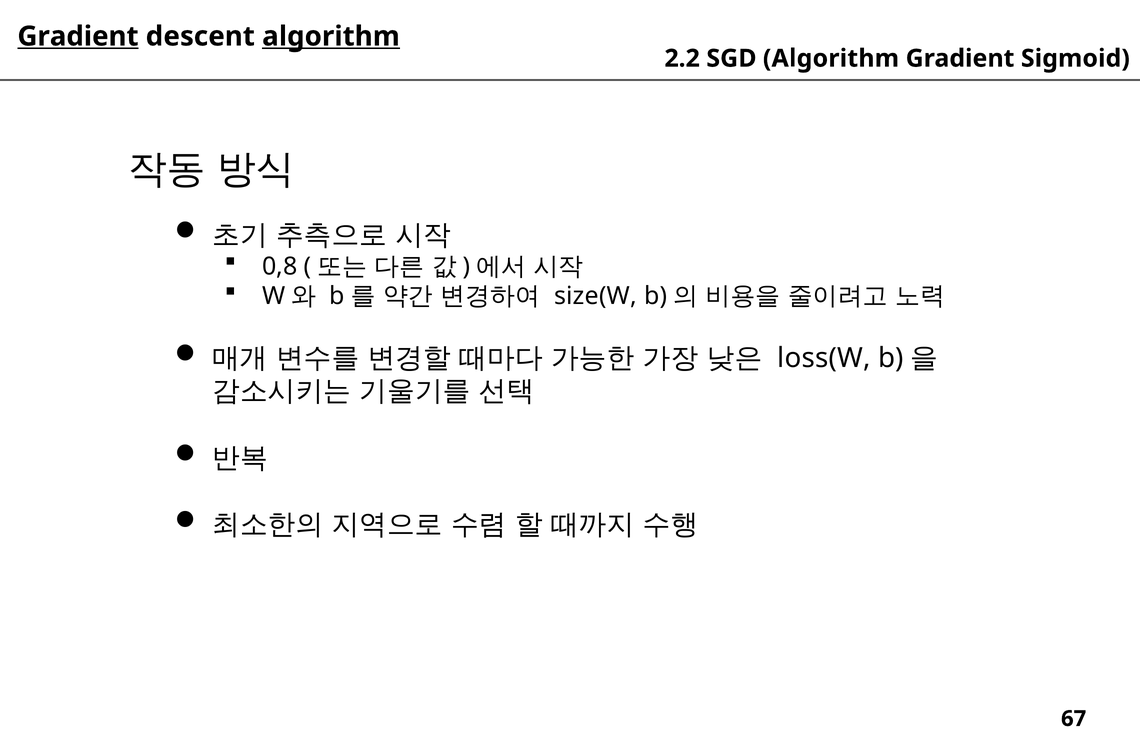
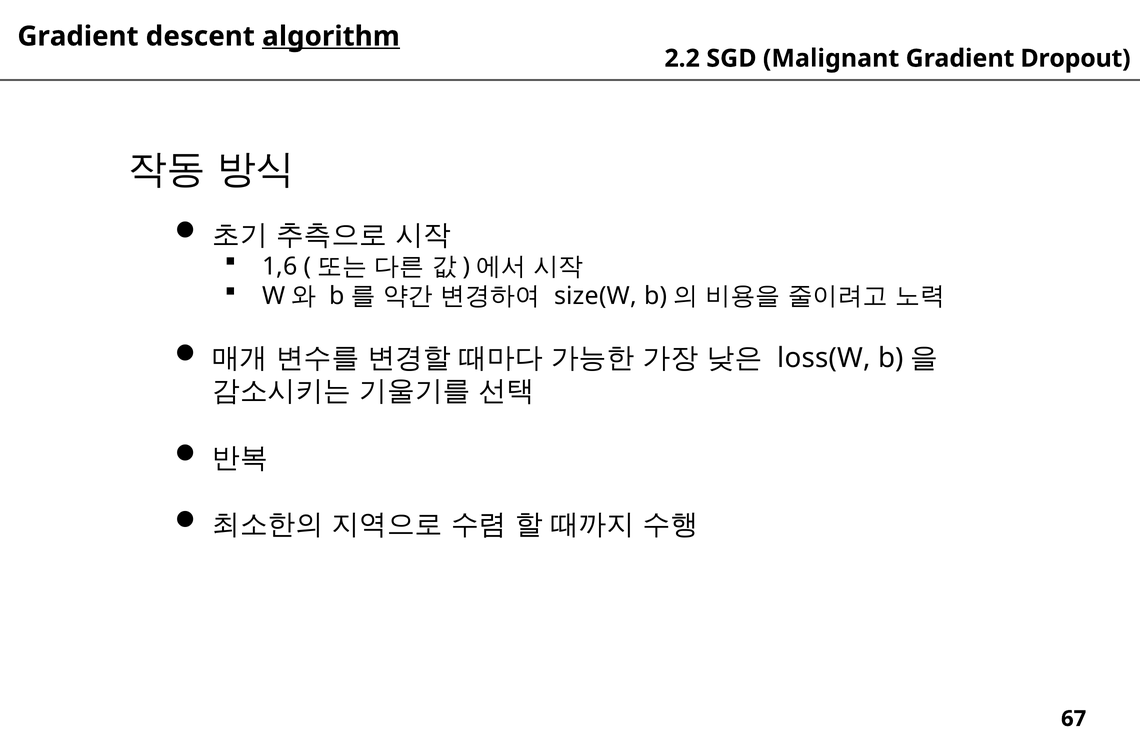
Gradient underline: present -> none (78, 36)
SGD Algorithm: Algorithm -> Malignant (831, 58)
Sigmoid: Sigmoid -> Dropout (1076, 58)
0,8: 0,8 -> 1,6 (280, 266)
